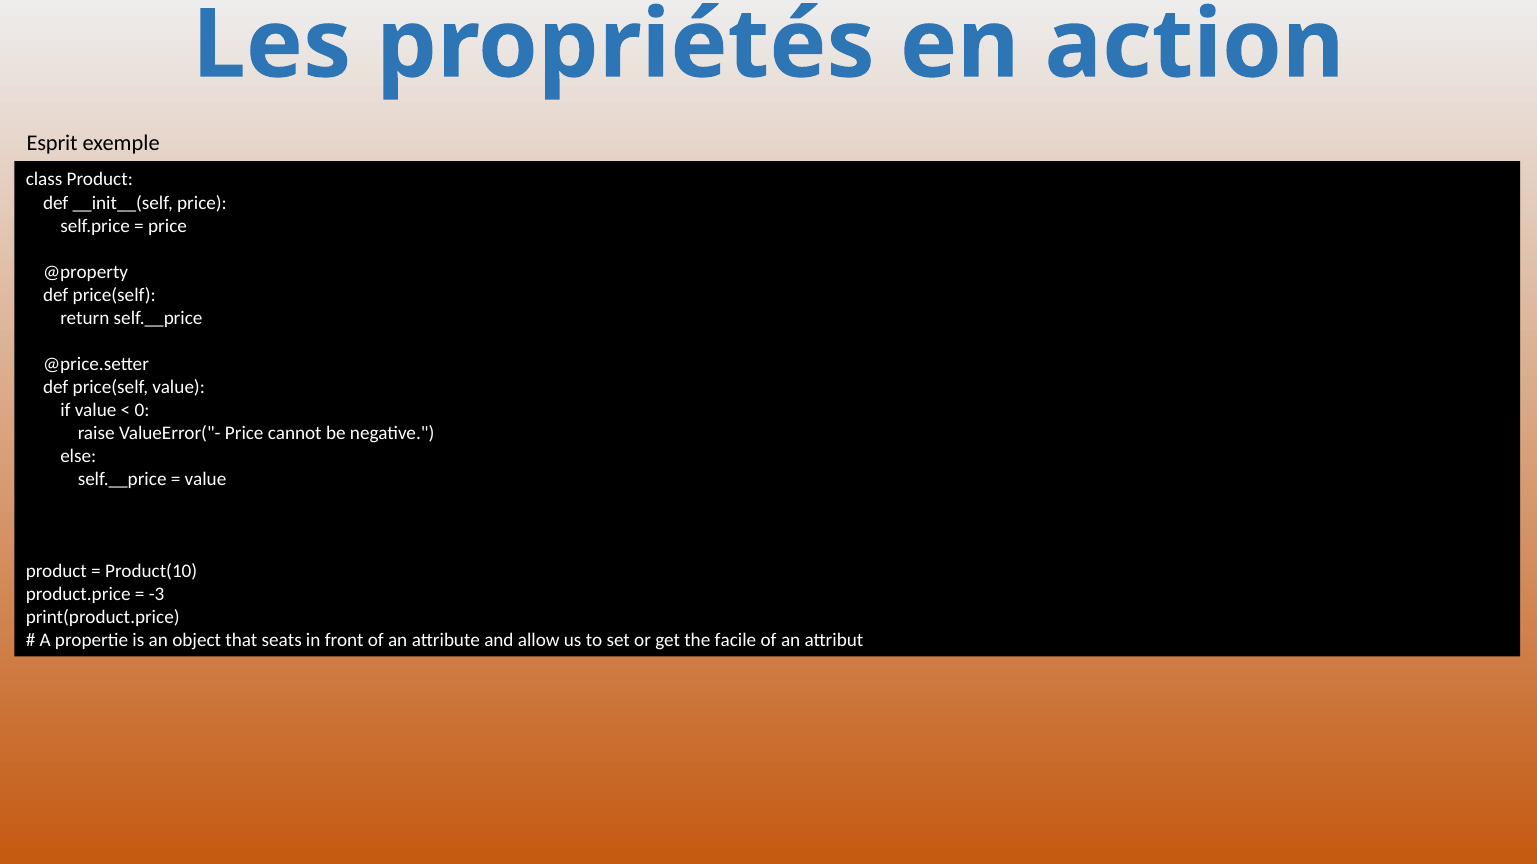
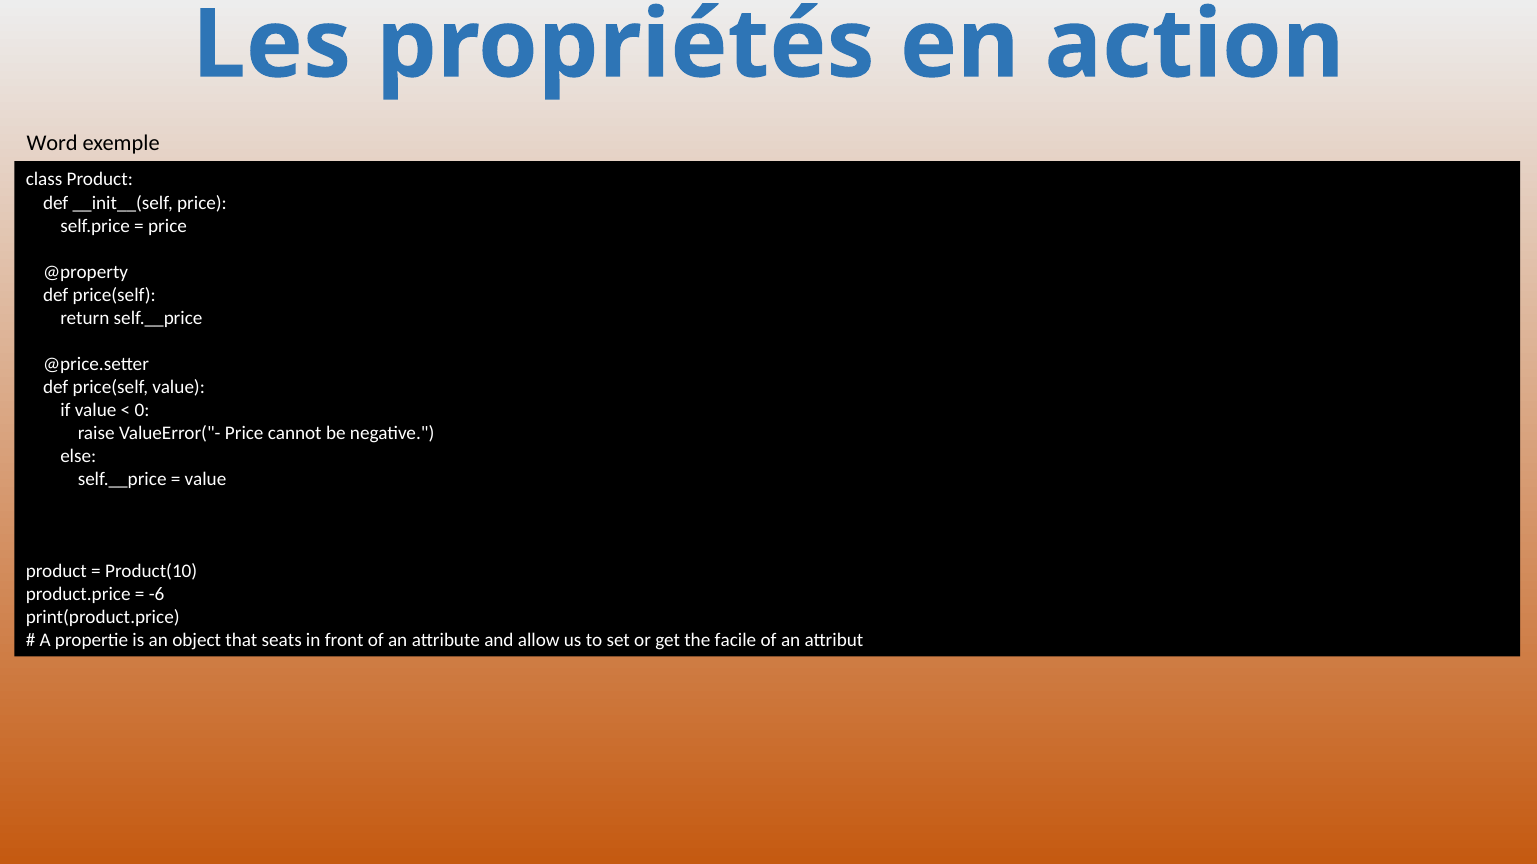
Esprit: Esprit -> Word (52, 143)
-3: -3 -> -6 (157, 595)
